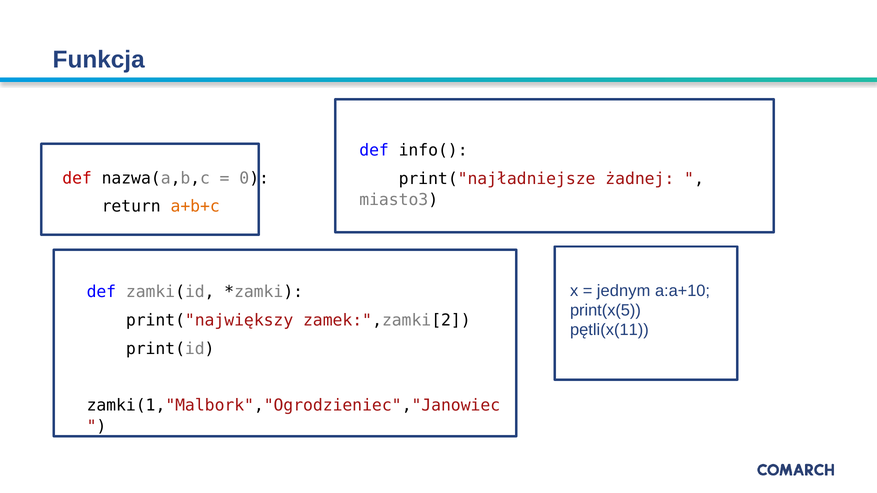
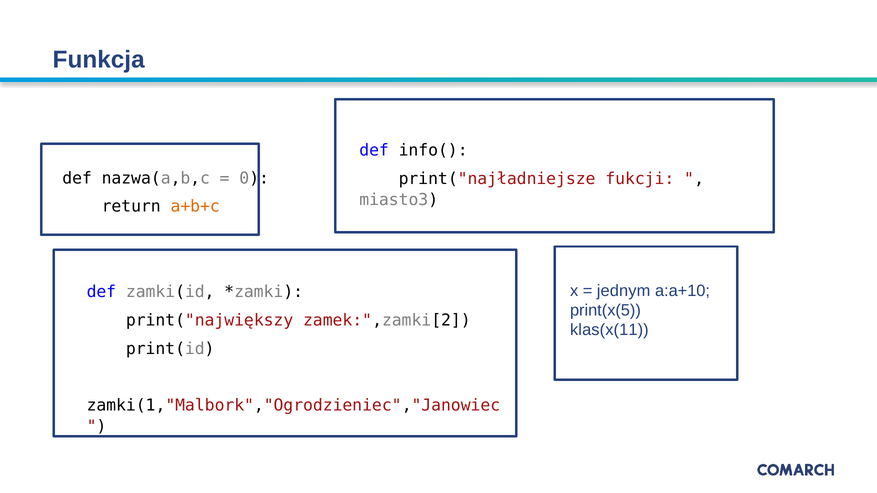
def colour: red -> black (77, 178)
żadnej: żadnej -> fukcji (640, 179)
pętli(x(11: pętli(x(11 -> klas(x(11 (609, 330)
